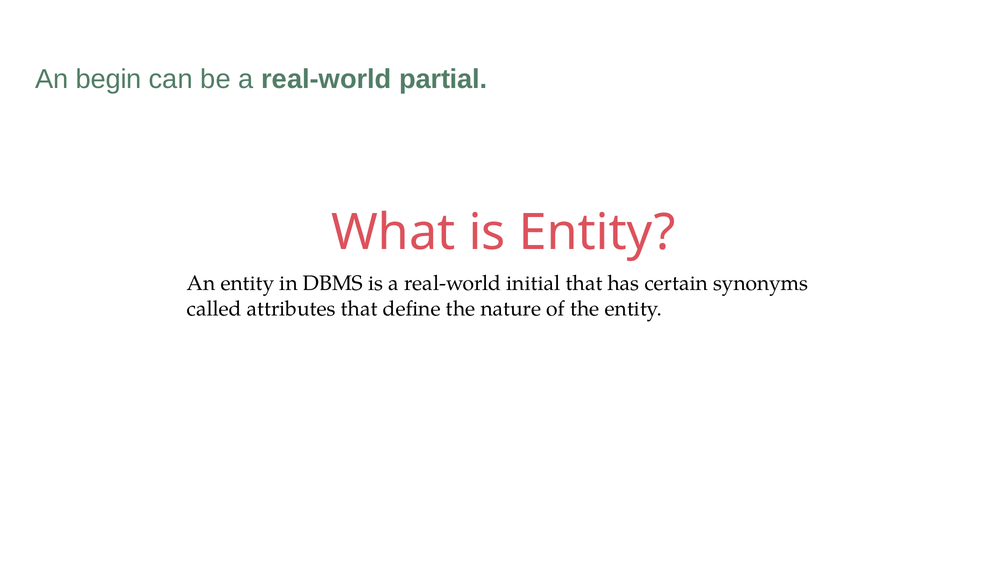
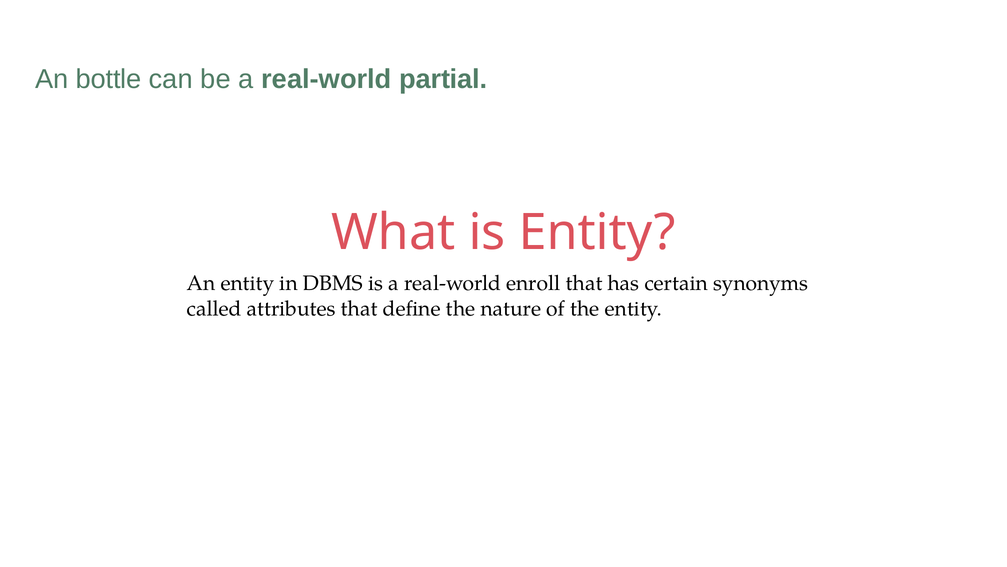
begin: begin -> bottle (109, 79)
initial: initial -> enroll (533, 283)
